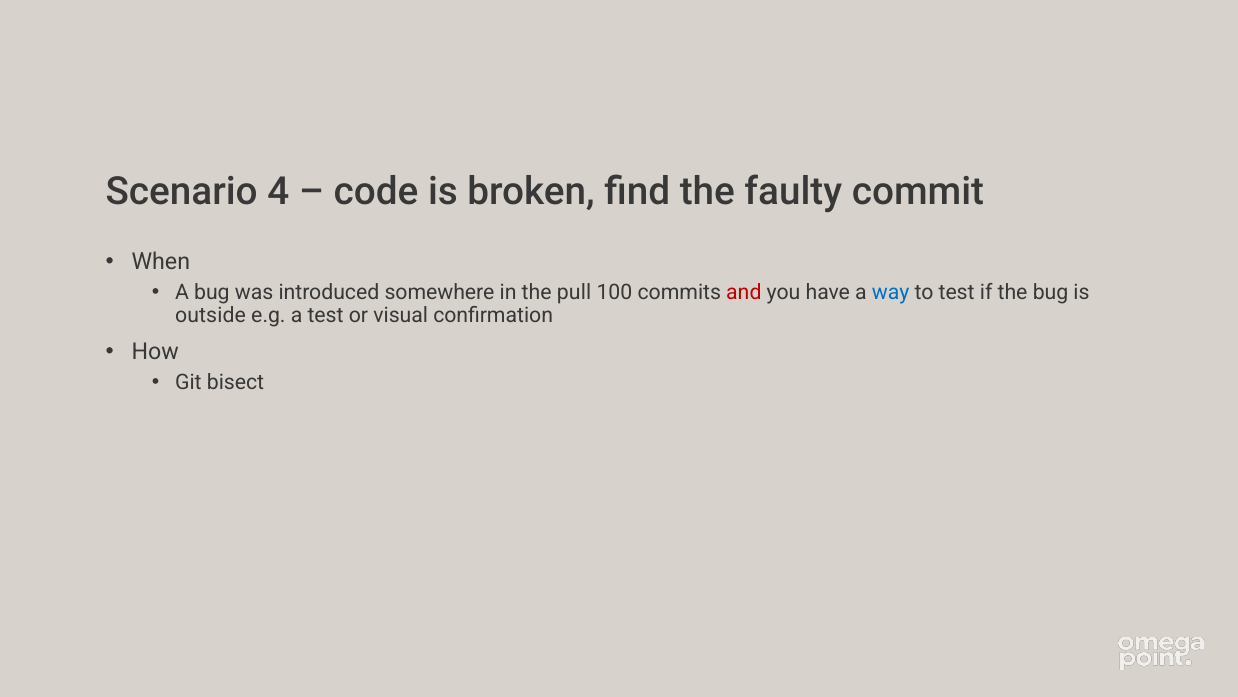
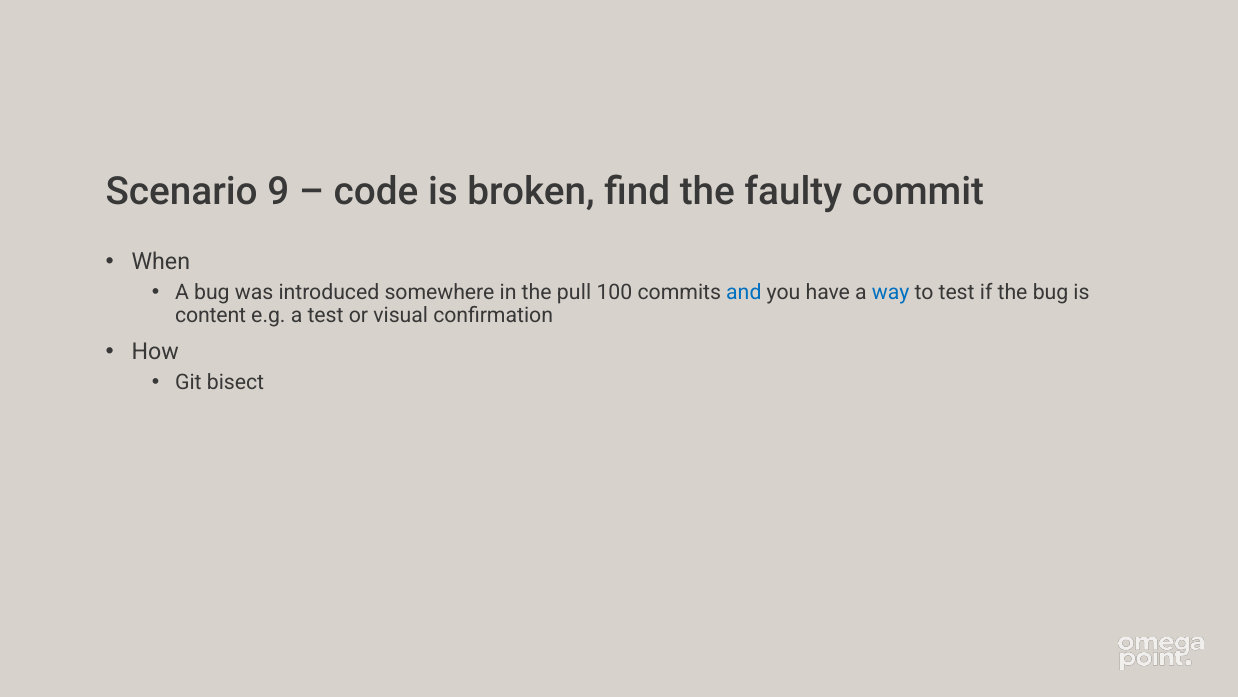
4: 4 -> 9 (278, 191)
and colour: red -> blue (744, 292)
outside: outside -> content (211, 315)
